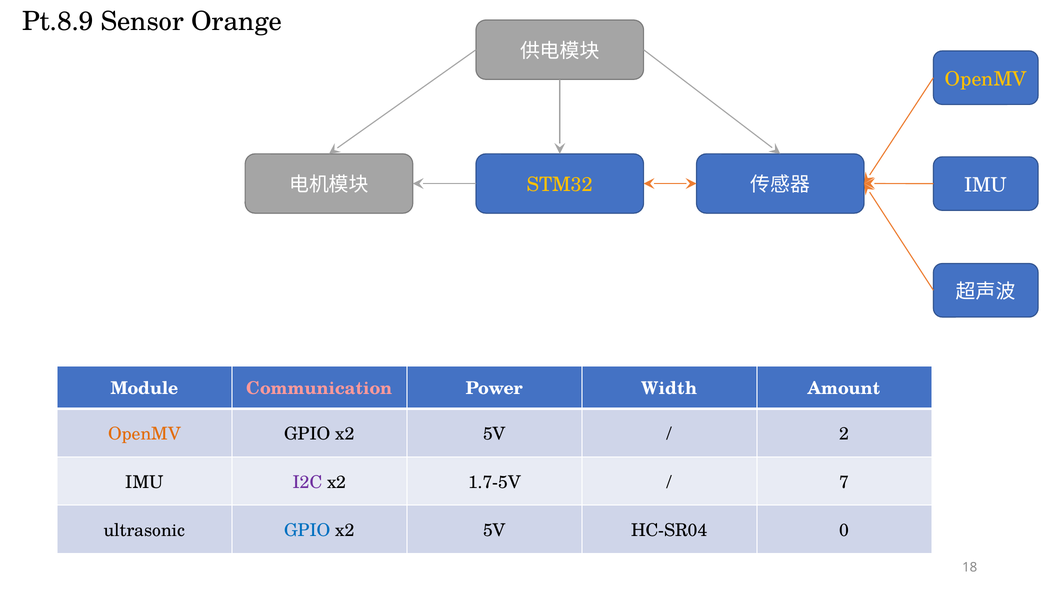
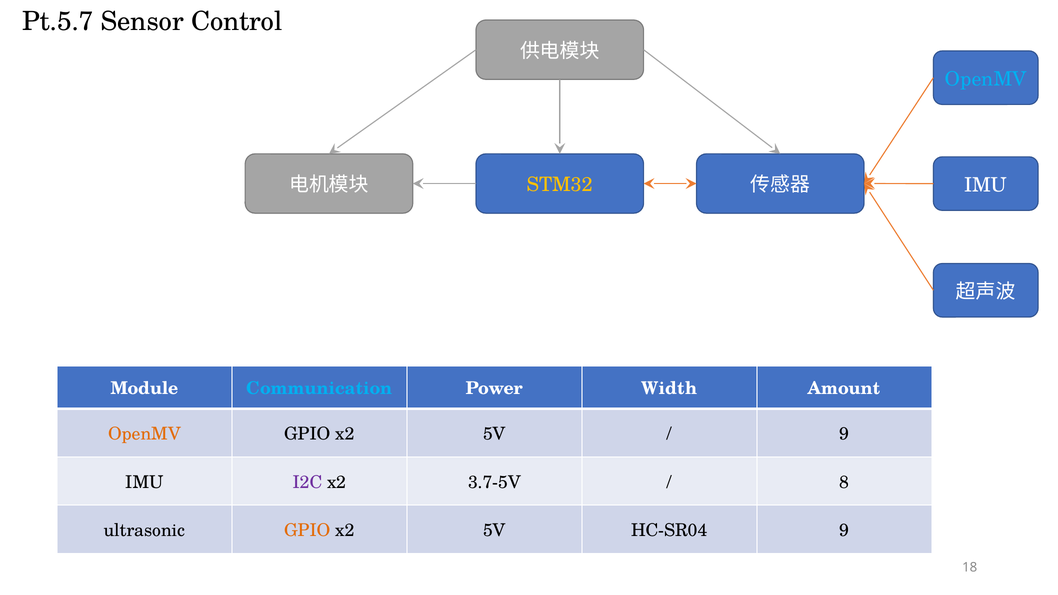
Pt.8.9: Pt.8.9 -> Pt.5.7 (58, 22)
Orange: Orange -> Control (237, 22)
OpenMV colour: yellow -> light blue (986, 79)
Communication colour: pink -> light blue (319, 389)
2: 2 -> 9 (844, 434)
1.7-5V: 1.7-5V -> 3.7-5V (494, 482)
7: 7 -> 8 (844, 482)
GPIO colour: blue -> orange (307, 531)
HC-SR04 0: 0 -> 9 (844, 531)
